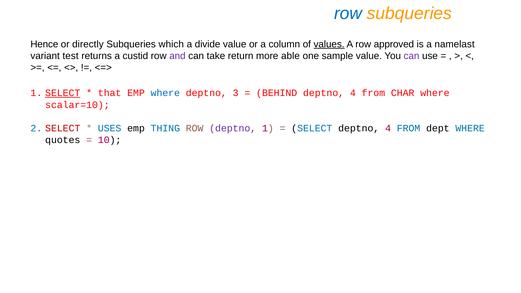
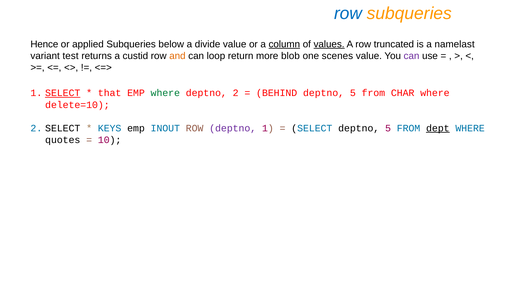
directly: directly -> applied (88, 44)
which: which -> below (171, 44)
column underline: none -> present (284, 44)
approved: approved -> truncated (394, 44)
and colour: purple -> orange (177, 56)
take: take -> loop (216, 56)
able: able -> blob (290, 56)
sample: sample -> scenes (337, 56)
where colour: blue -> green (165, 93)
deptno 3: 3 -> 2 (236, 93)
4: 4 -> 5 (353, 93)
scalar=10: scalar=10 -> delete=10 (77, 105)
SELECT colour: red -> black (63, 128)
USES: USES -> KEYS (110, 128)
THING: THING -> INOUT (165, 128)
SELECT deptno 4: 4 -> 5 (388, 128)
dept underline: none -> present (438, 128)
